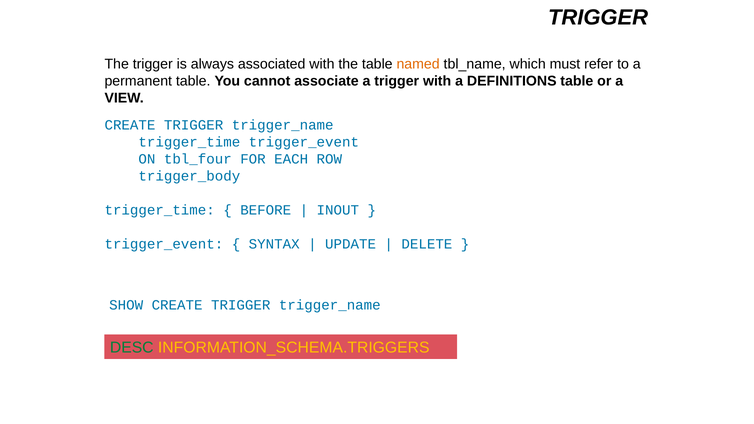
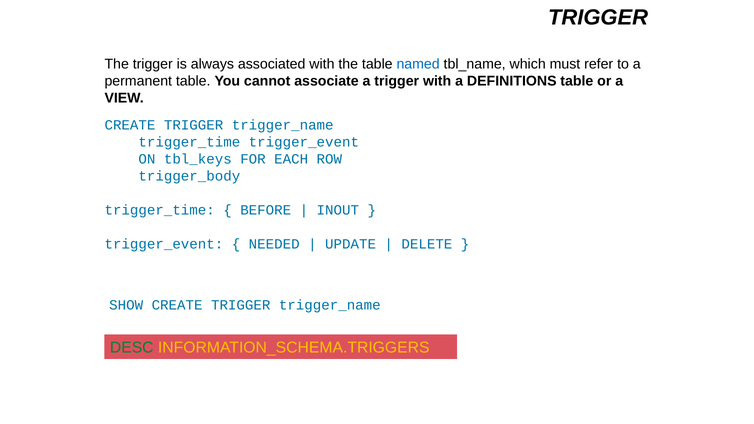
named colour: orange -> blue (418, 64)
tbl_four: tbl_four -> tbl_keys (198, 159)
SYNTAX: SYNTAX -> NEEDED (274, 244)
